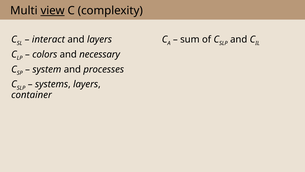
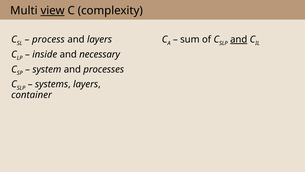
interact: interact -> process (48, 39)
and underline: none -> present (239, 39)
colors: colors -> inside (45, 54)
